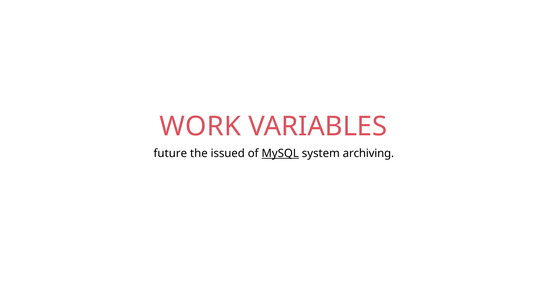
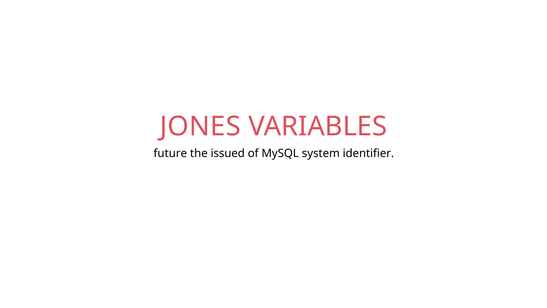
WORK: WORK -> JONES (200, 126)
MySQL underline: present -> none (280, 153)
archiving: archiving -> identifier (368, 153)
